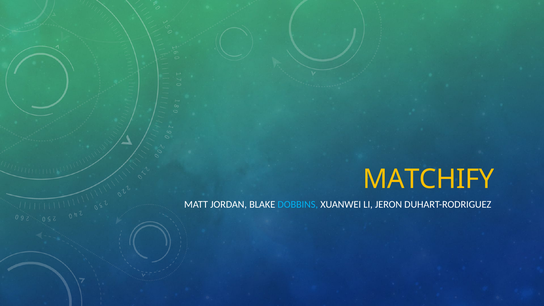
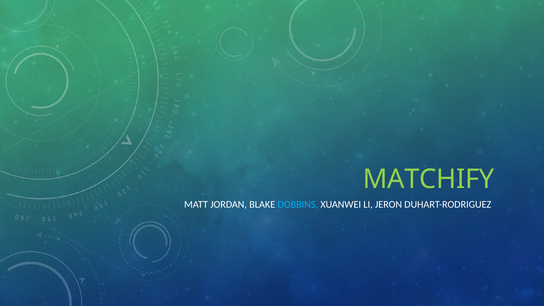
MATCHIFY colour: yellow -> light green (429, 179)
